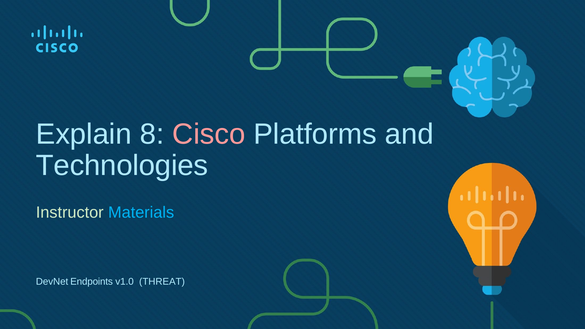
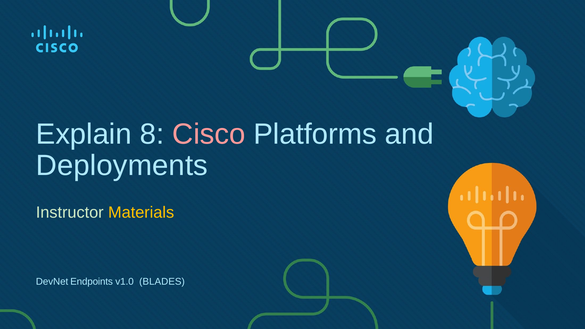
Technologies: Technologies -> Deployments (122, 166)
Materials colour: light blue -> yellow (141, 212)
THREAT: THREAT -> BLADES (162, 282)
